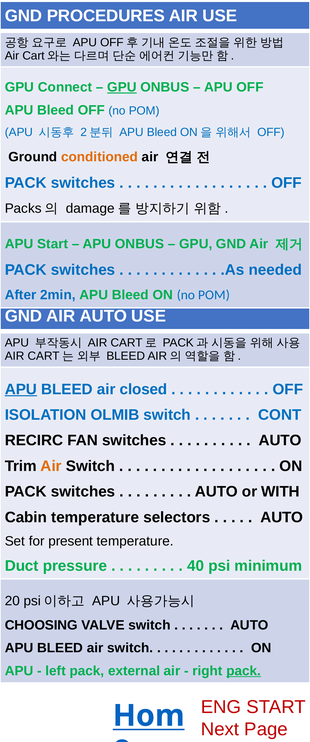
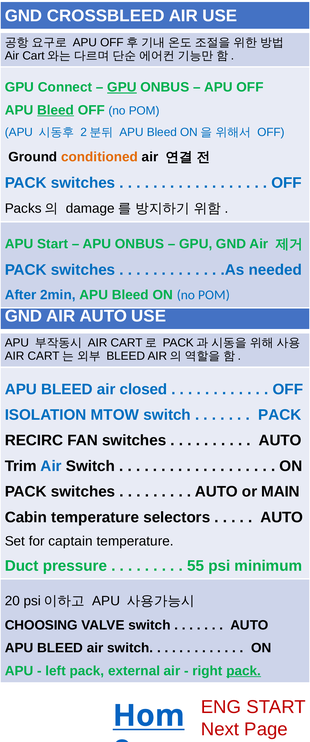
PROCEDURES: PROCEDURES -> CROSSBLEED (106, 16)
Bleed underline: none -> present (56, 110)
APU underline: present -> none (21, 389)
OLMIB: OLMIB -> MTOW (115, 415)
CONT: CONT -> PACK (280, 415)
Air colour: orange -> blue (51, 466)
WITH: WITH -> MAIN (280, 491)
present: present -> captain (71, 541)
40: 40 -> 55 (196, 566)
